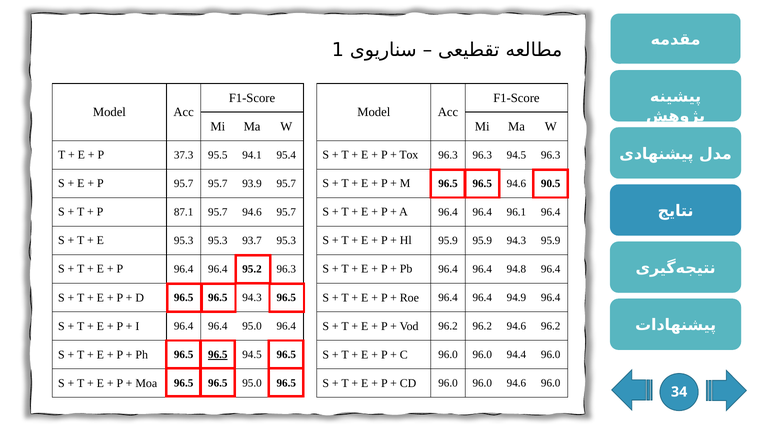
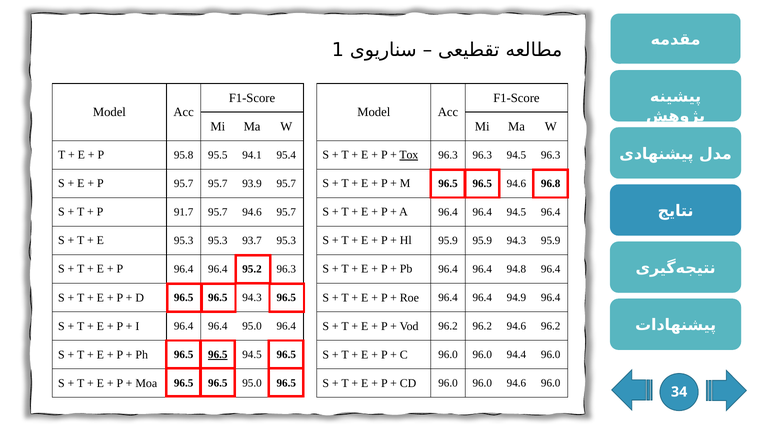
37.3: 37.3 -> 95.8 (184, 155)
Tox underline: none -> present (409, 155)
90.5: 90.5 -> 96.8 (551, 184)
87.1: 87.1 -> 91.7 (184, 212)
96.4 96.1: 96.1 -> 94.5 (516, 212)
